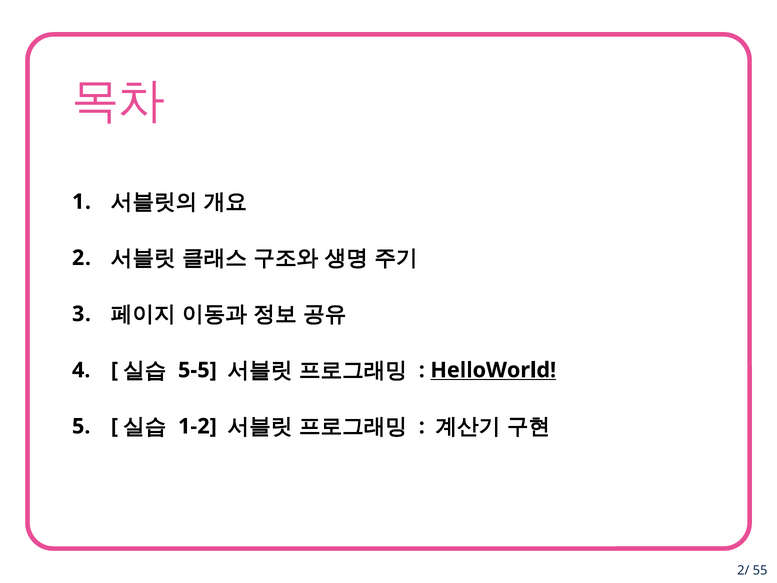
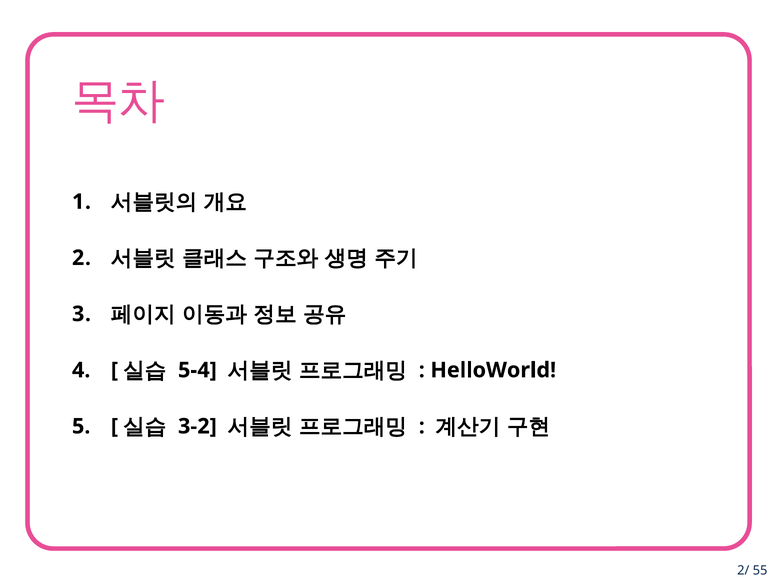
5-5: 5-5 -> 5-4 (197, 370)
HelloWorld underline: present -> none (493, 370)
1-2: 1-2 -> 3-2 (197, 426)
